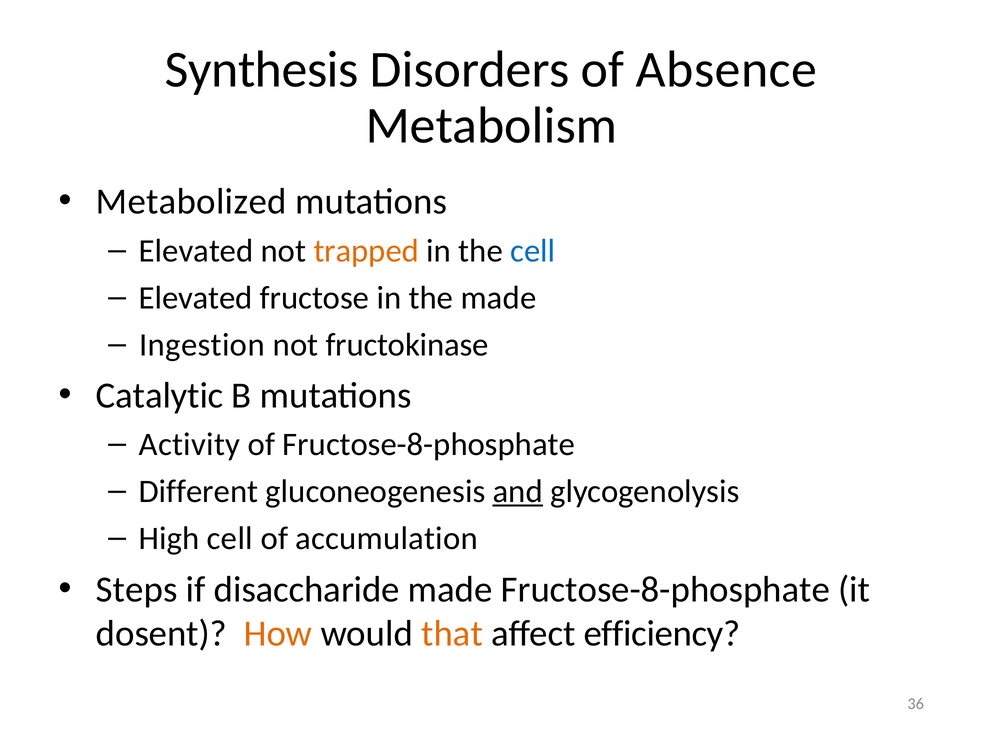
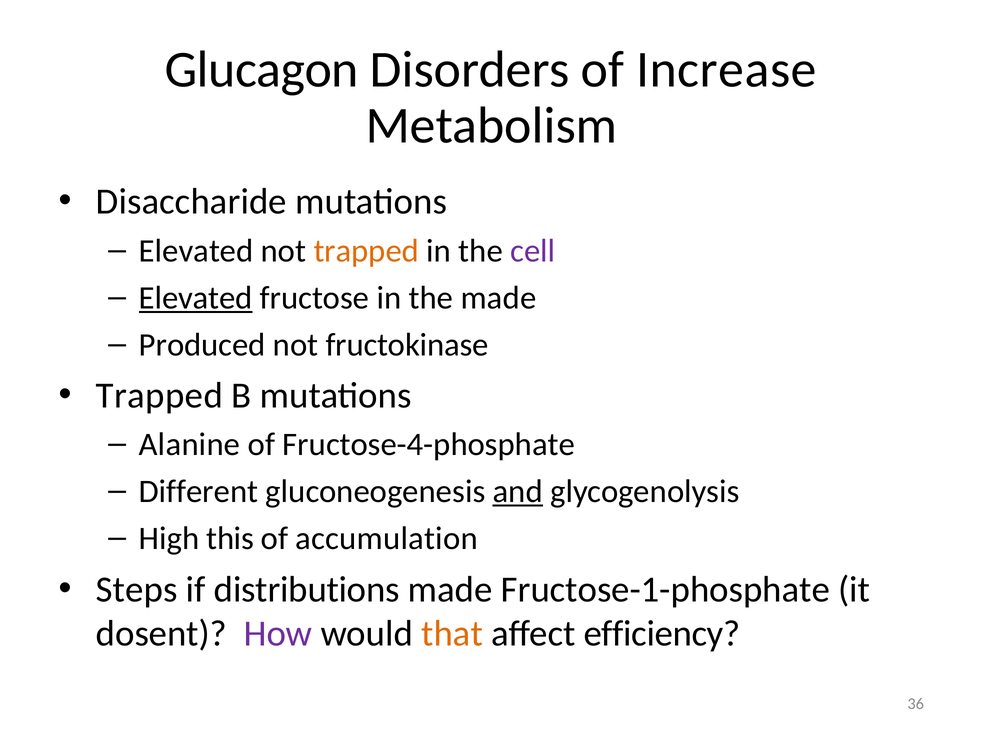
Synthesis: Synthesis -> Glucagon (262, 70)
Absence: Absence -> Increase (726, 70)
Metabolized: Metabolized -> Disaccharide (191, 202)
cell colour: blue -> purple (533, 251)
Elevated underline: none -> present (196, 298)
Ingestion: Ingestion -> Produced (202, 345)
Catalytic: Catalytic -> Trapped (159, 396)
Activity: Activity -> Alanine (190, 445)
of Fructose-8-phosphate: Fructose-8-phosphate -> Fructose-4-phosphate (429, 445)
High cell: cell -> this (230, 539)
disaccharide: disaccharide -> distributions (307, 590)
made Fructose-8-phosphate: Fructose-8-phosphate -> Fructose-1-phosphate (665, 590)
How colour: orange -> purple (278, 634)
